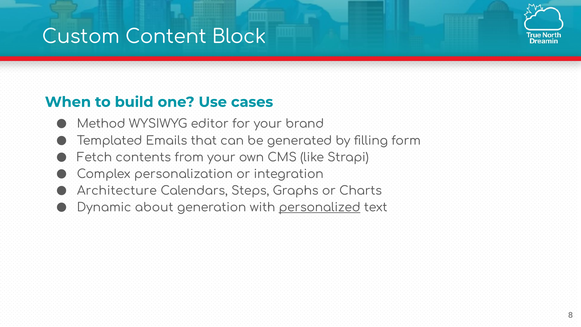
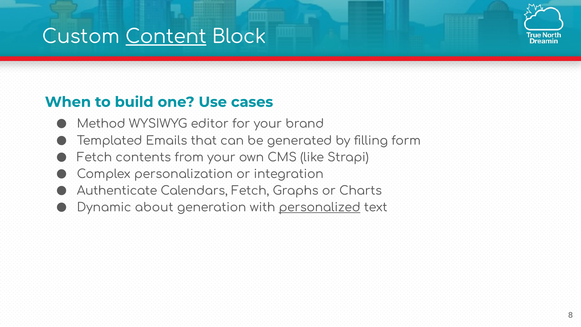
Content underline: none -> present (166, 37)
Architecture: Architecture -> Authenticate (117, 191)
Calendars Steps: Steps -> Fetch (250, 191)
